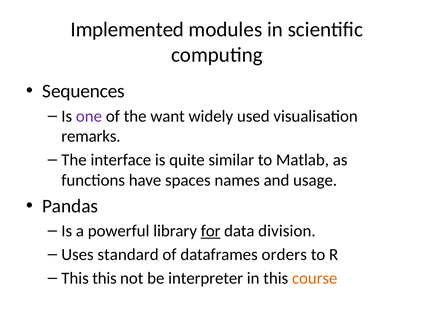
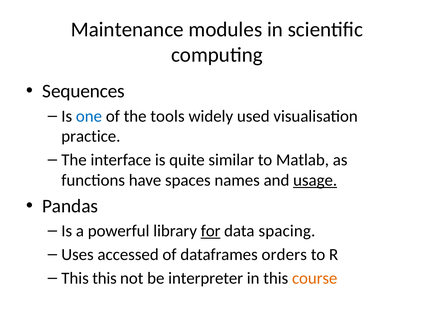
Implemented: Implemented -> Maintenance (127, 29)
one colour: purple -> blue (89, 116)
want: want -> tools (167, 116)
remarks: remarks -> practice (91, 136)
usage underline: none -> present (315, 180)
division: division -> spacing (287, 231)
standard: standard -> accessed (128, 254)
